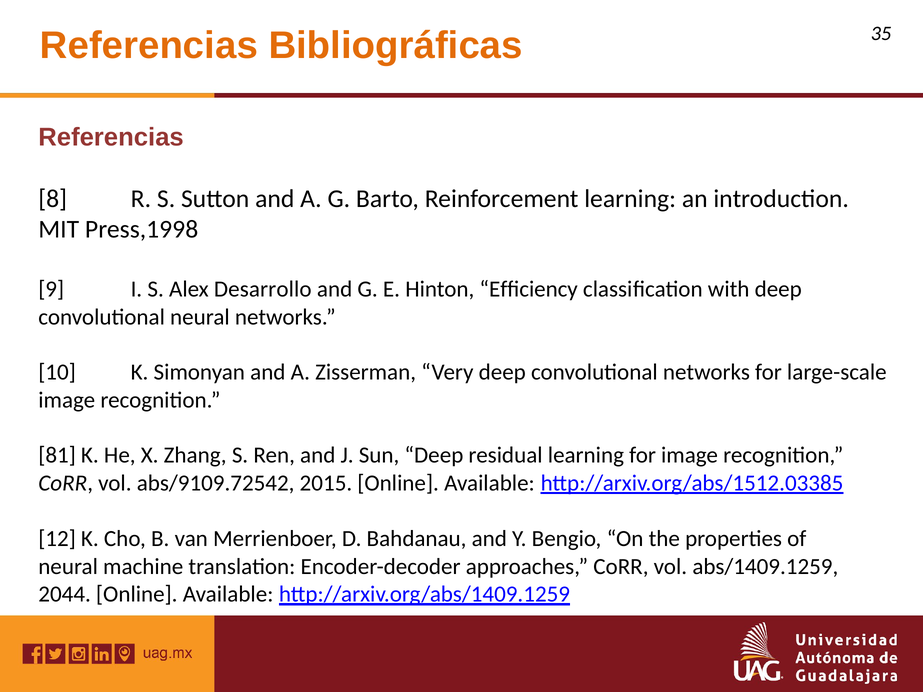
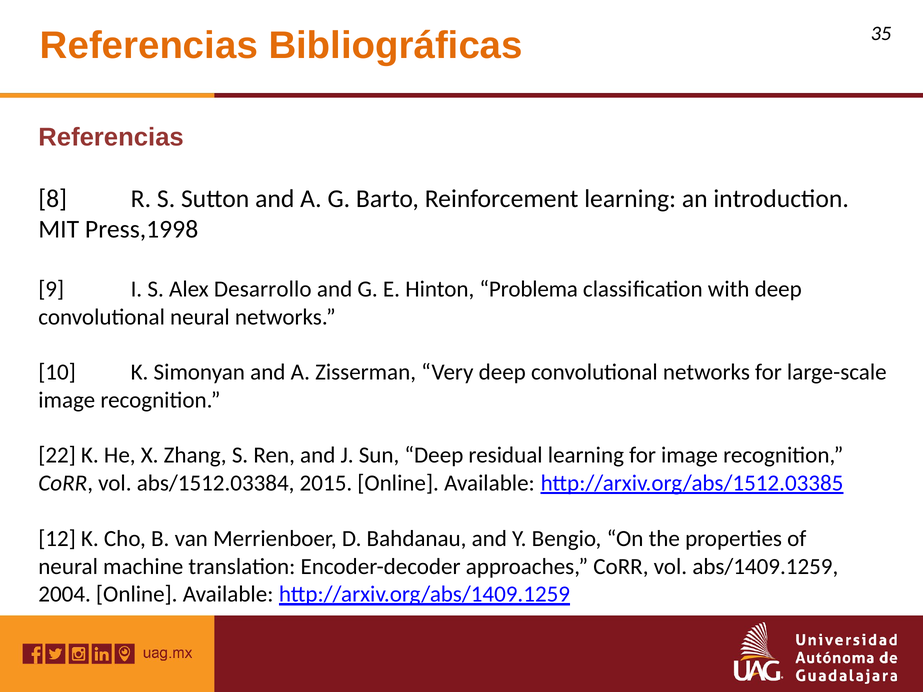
Efﬁciency: Efﬁciency -> Problema (529, 289)
81: 81 -> 22 (57, 455)
abs/9109.72542: abs/9109.72542 -> abs/1512.03384 (216, 483)
2044: 2044 -> 2004 (65, 594)
